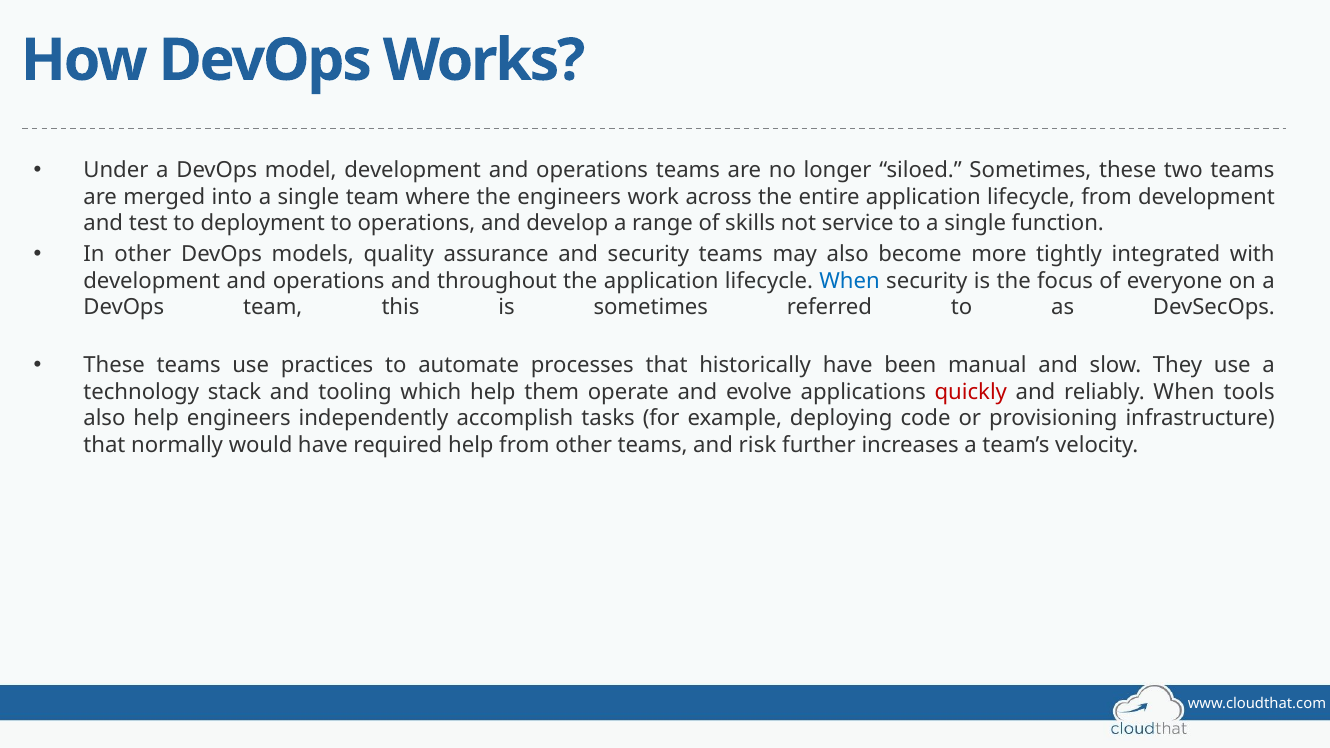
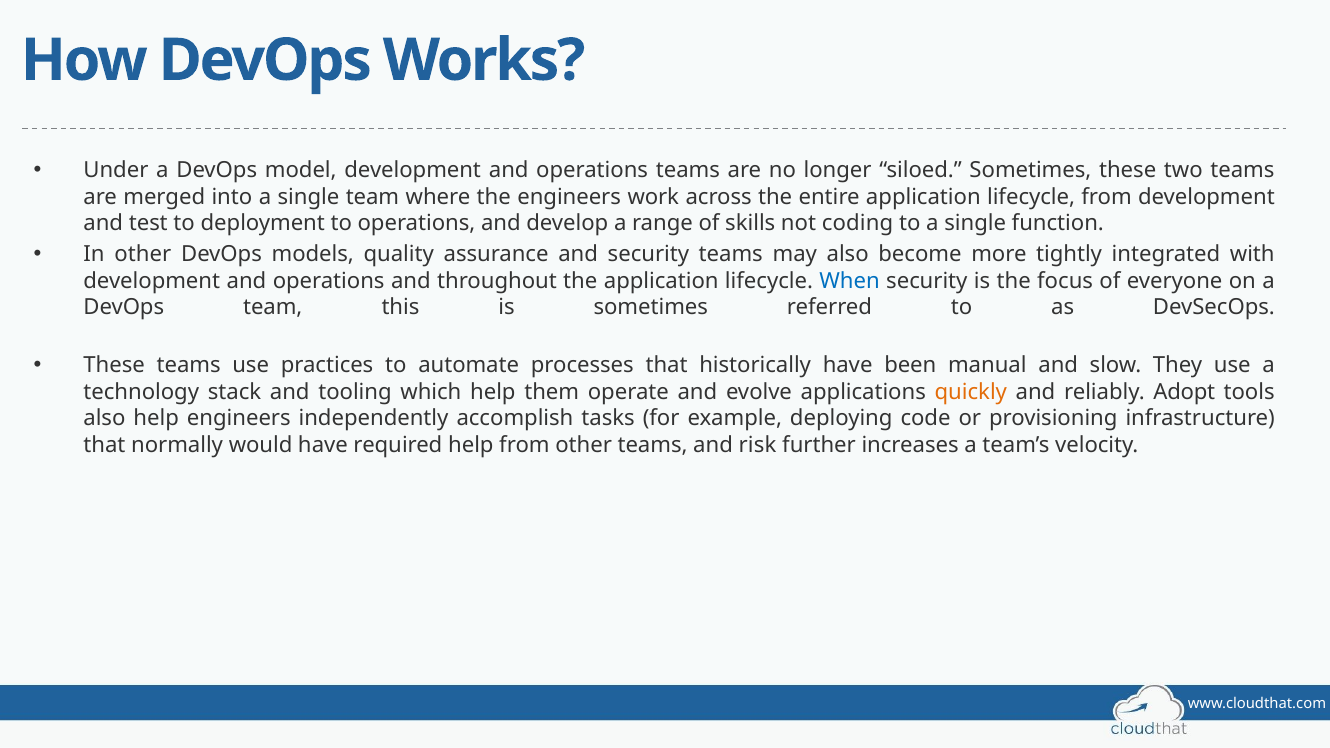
service: service -> coding (858, 224)
quickly colour: red -> orange (971, 392)
reliably When: When -> Adopt (1184, 392)
